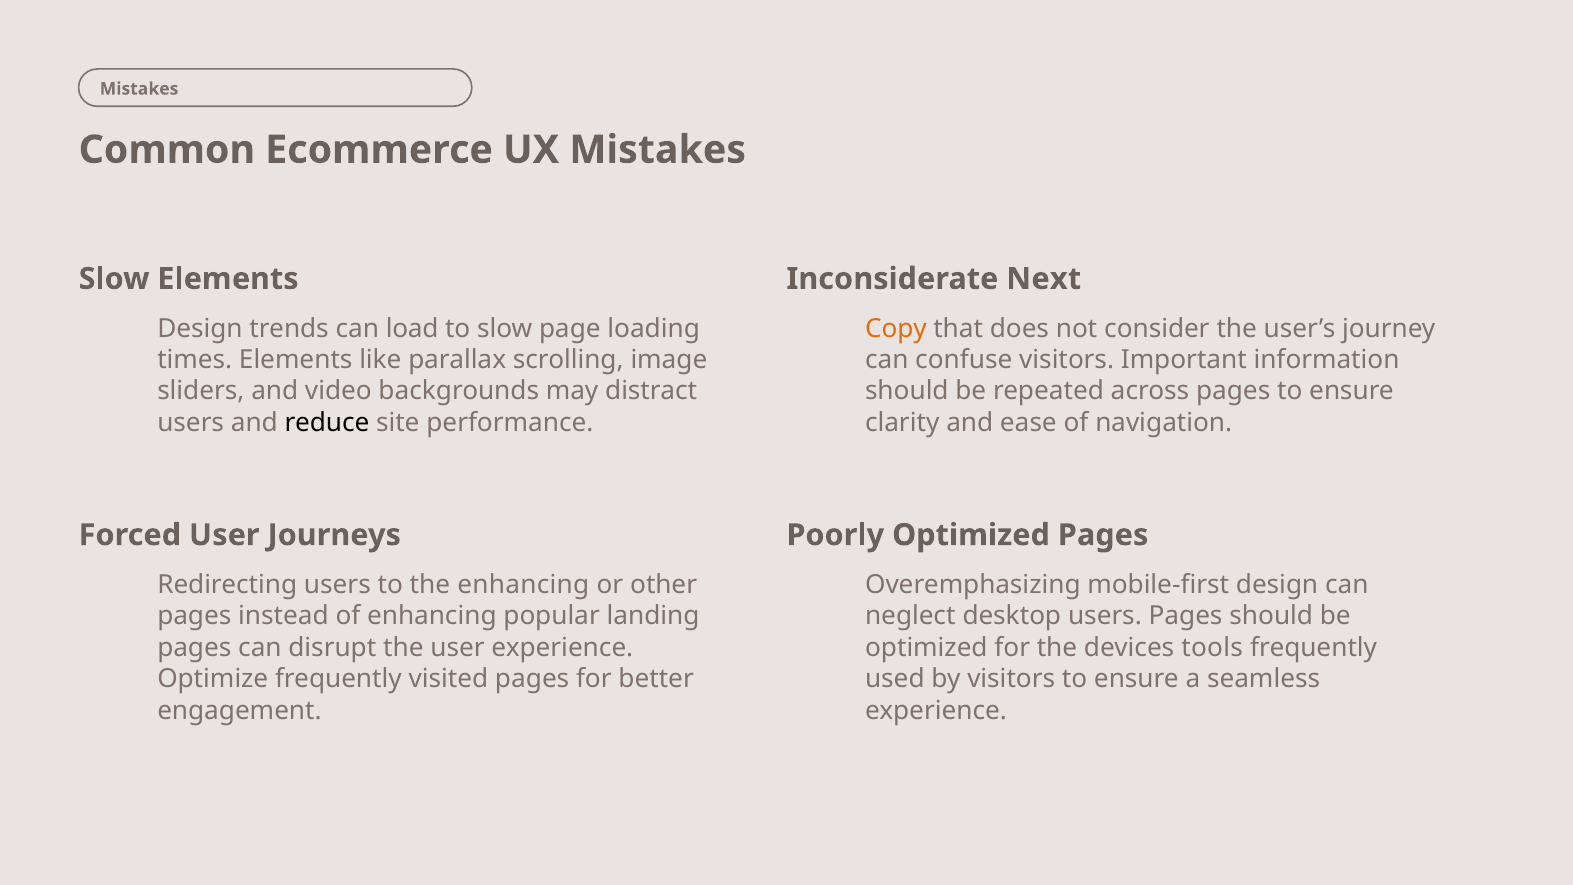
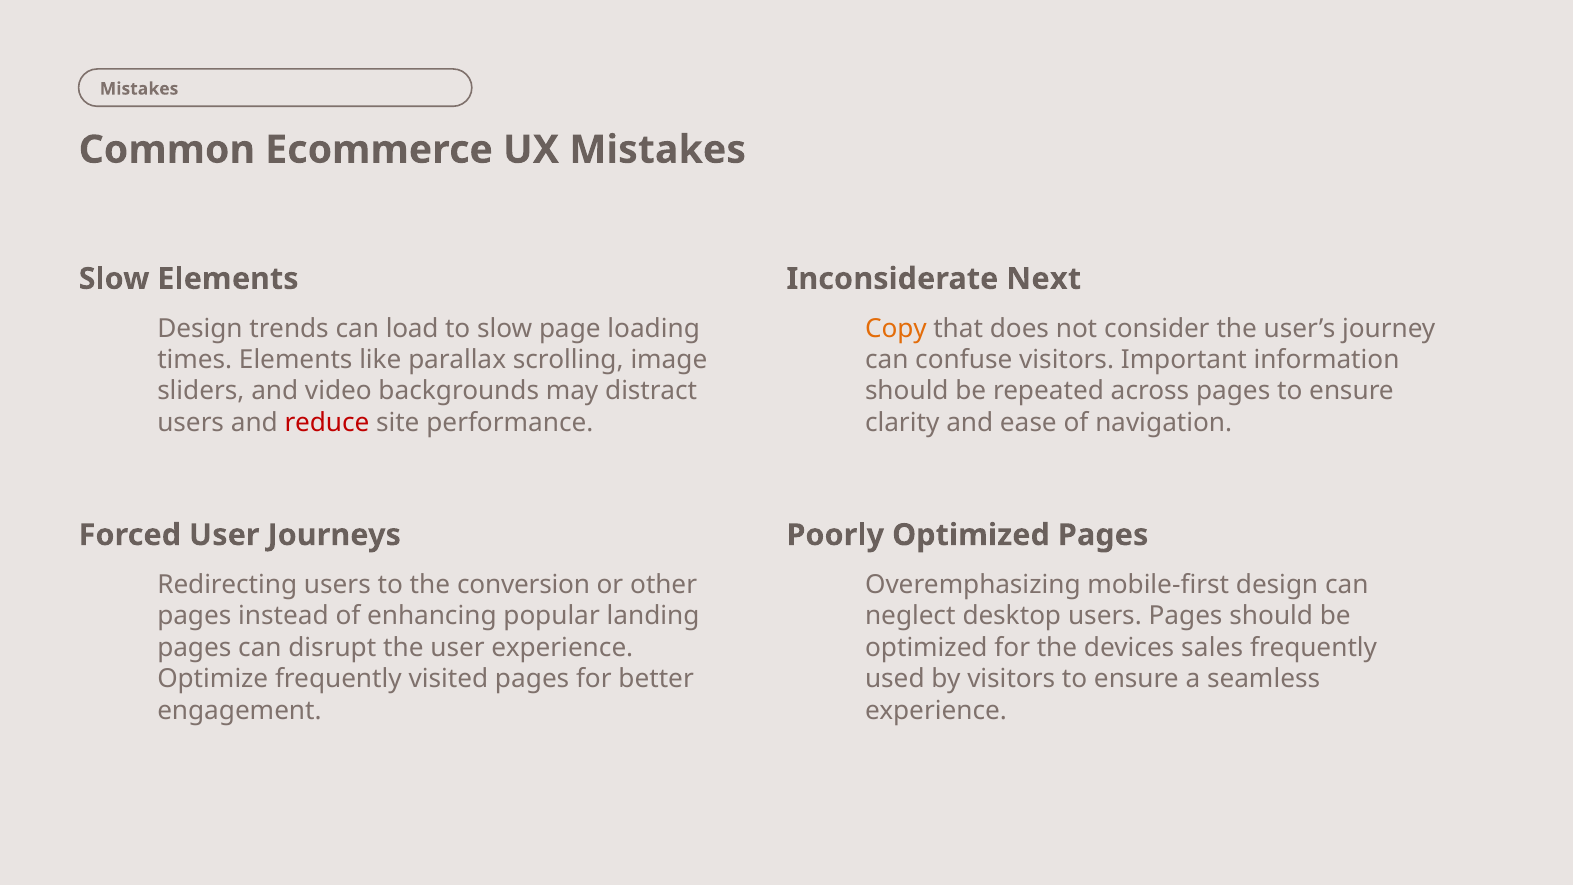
reduce colour: black -> red (327, 423)
the enhancing: enhancing -> conversion (524, 584)
tools: tools -> sales (1212, 647)
